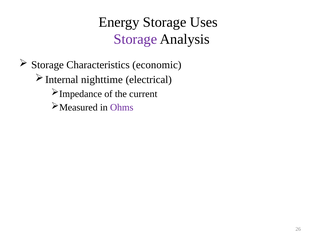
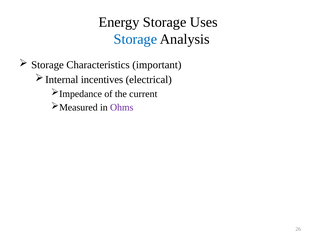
Storage colour: purple -> blue (135, 39)
economic: economic -> important (157, 65)
nighttime: nighttime -> incentives (102, 80)
